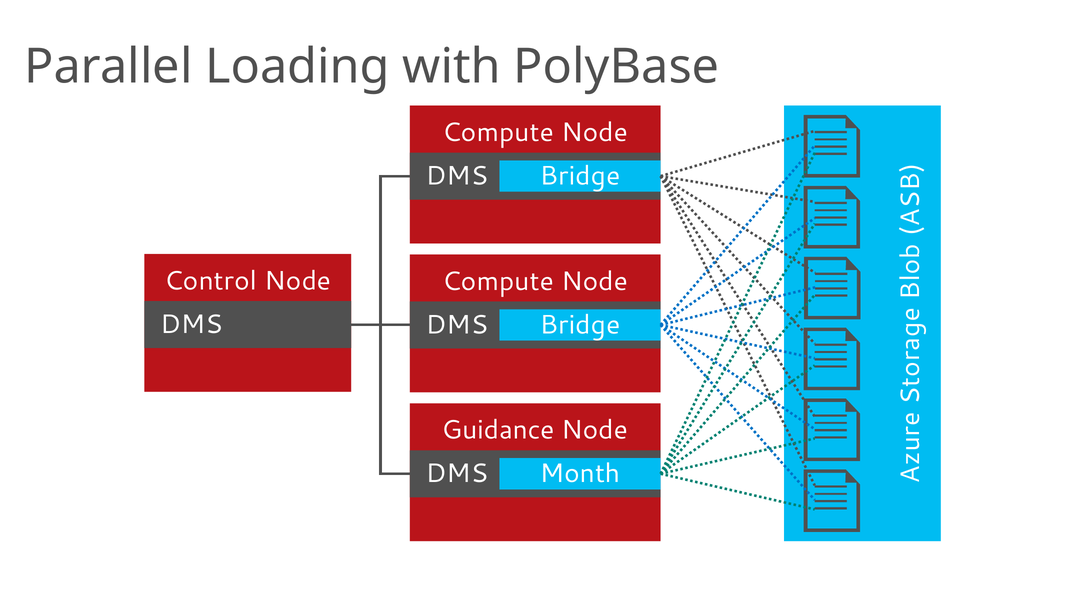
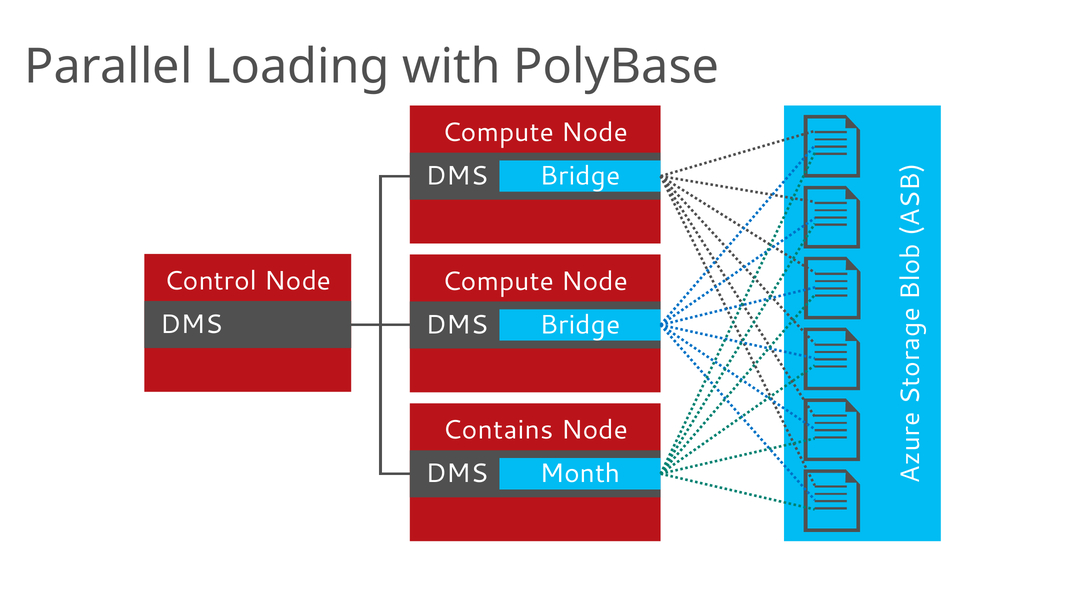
Guidance: Guidance -> Contains (498, 430)
